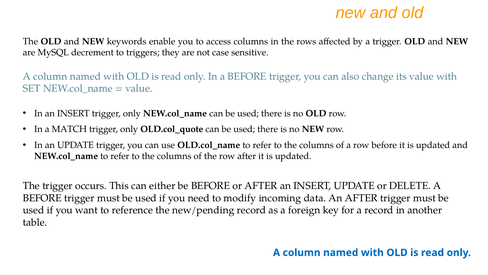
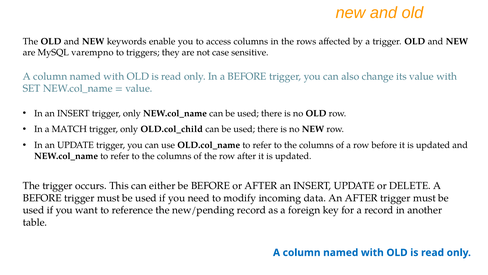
decrement: decrement -> varempno (92, 52)
OLD.col_quote: OLD.col_quote -> OLD.col_child (172, 129)
